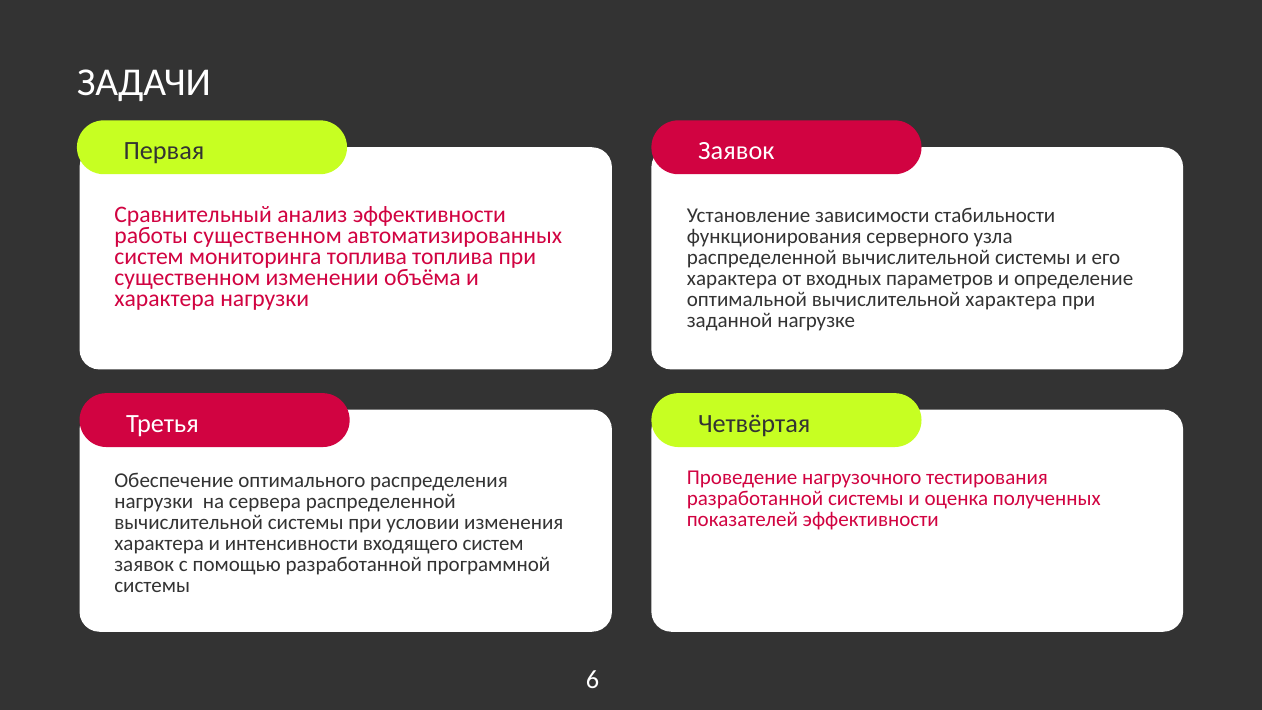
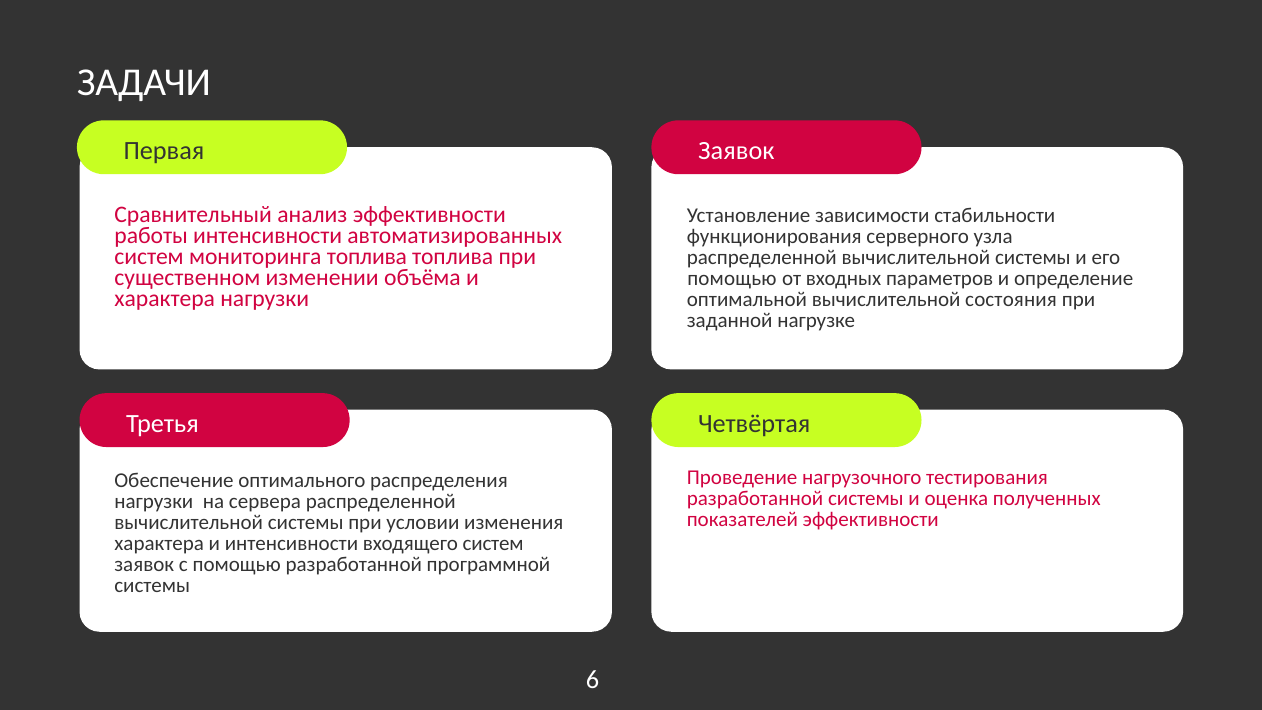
работы существенном: существенном -> интенсивности (268, 235)
характера: характера -> помощью (732, 279)
вычислительной характера: характера -> состояния (1011, 300)
